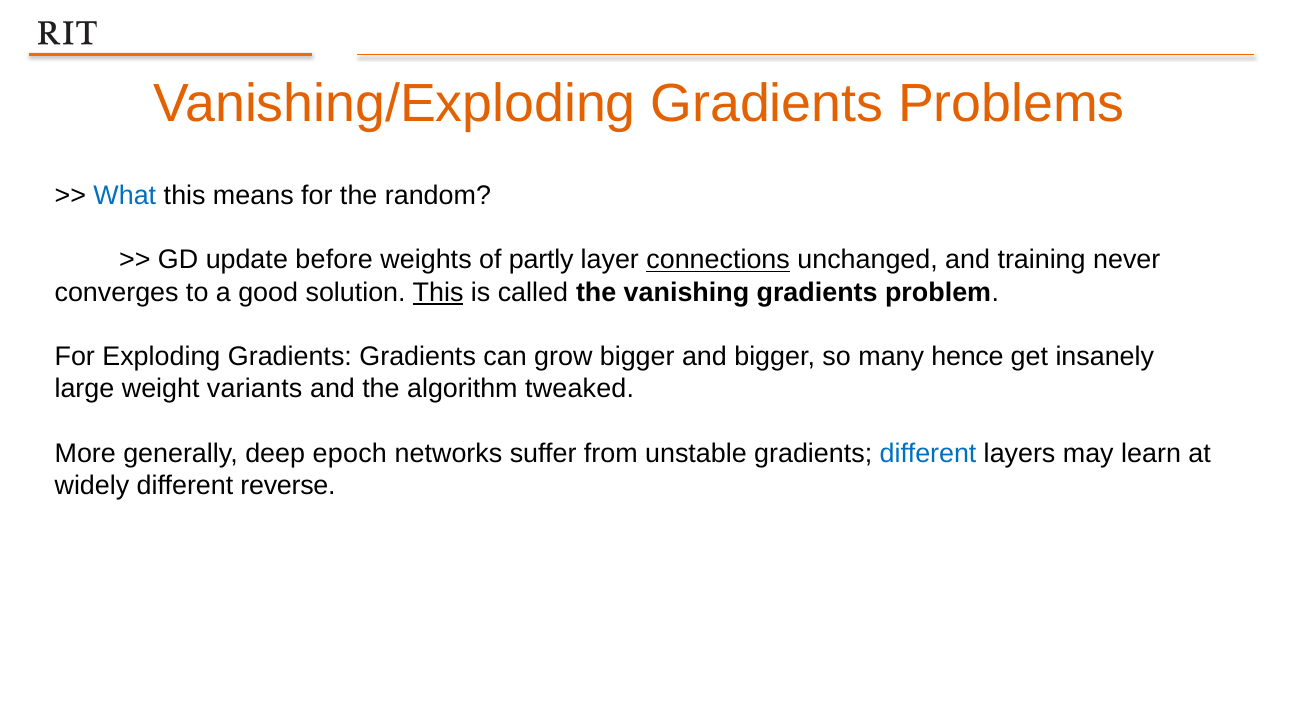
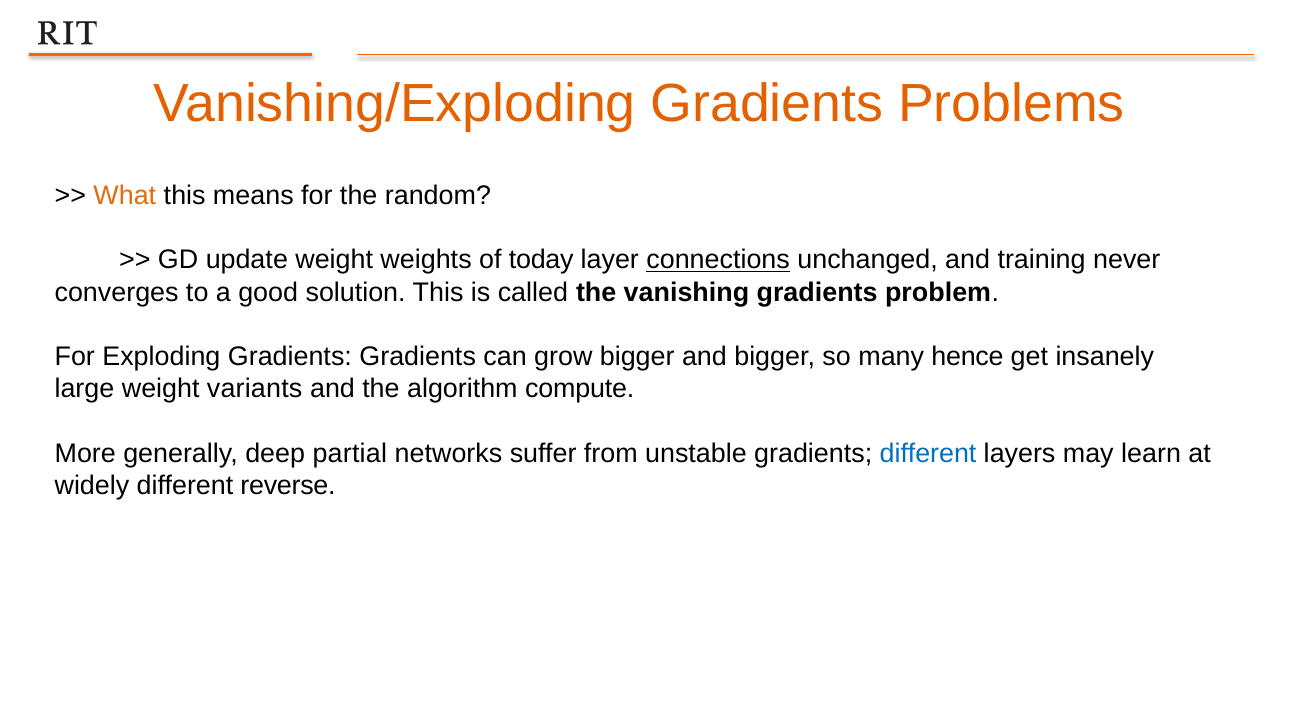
What colour: blue -> orange (125, 195)
update before: before -> weight (334, 260)
partly: partly -> today (541, 260)
This underline: present -> none (438, 292)
tweaked: tweaked -> compute (580, 389)
epoch: epoch -> partial (350, 453)
